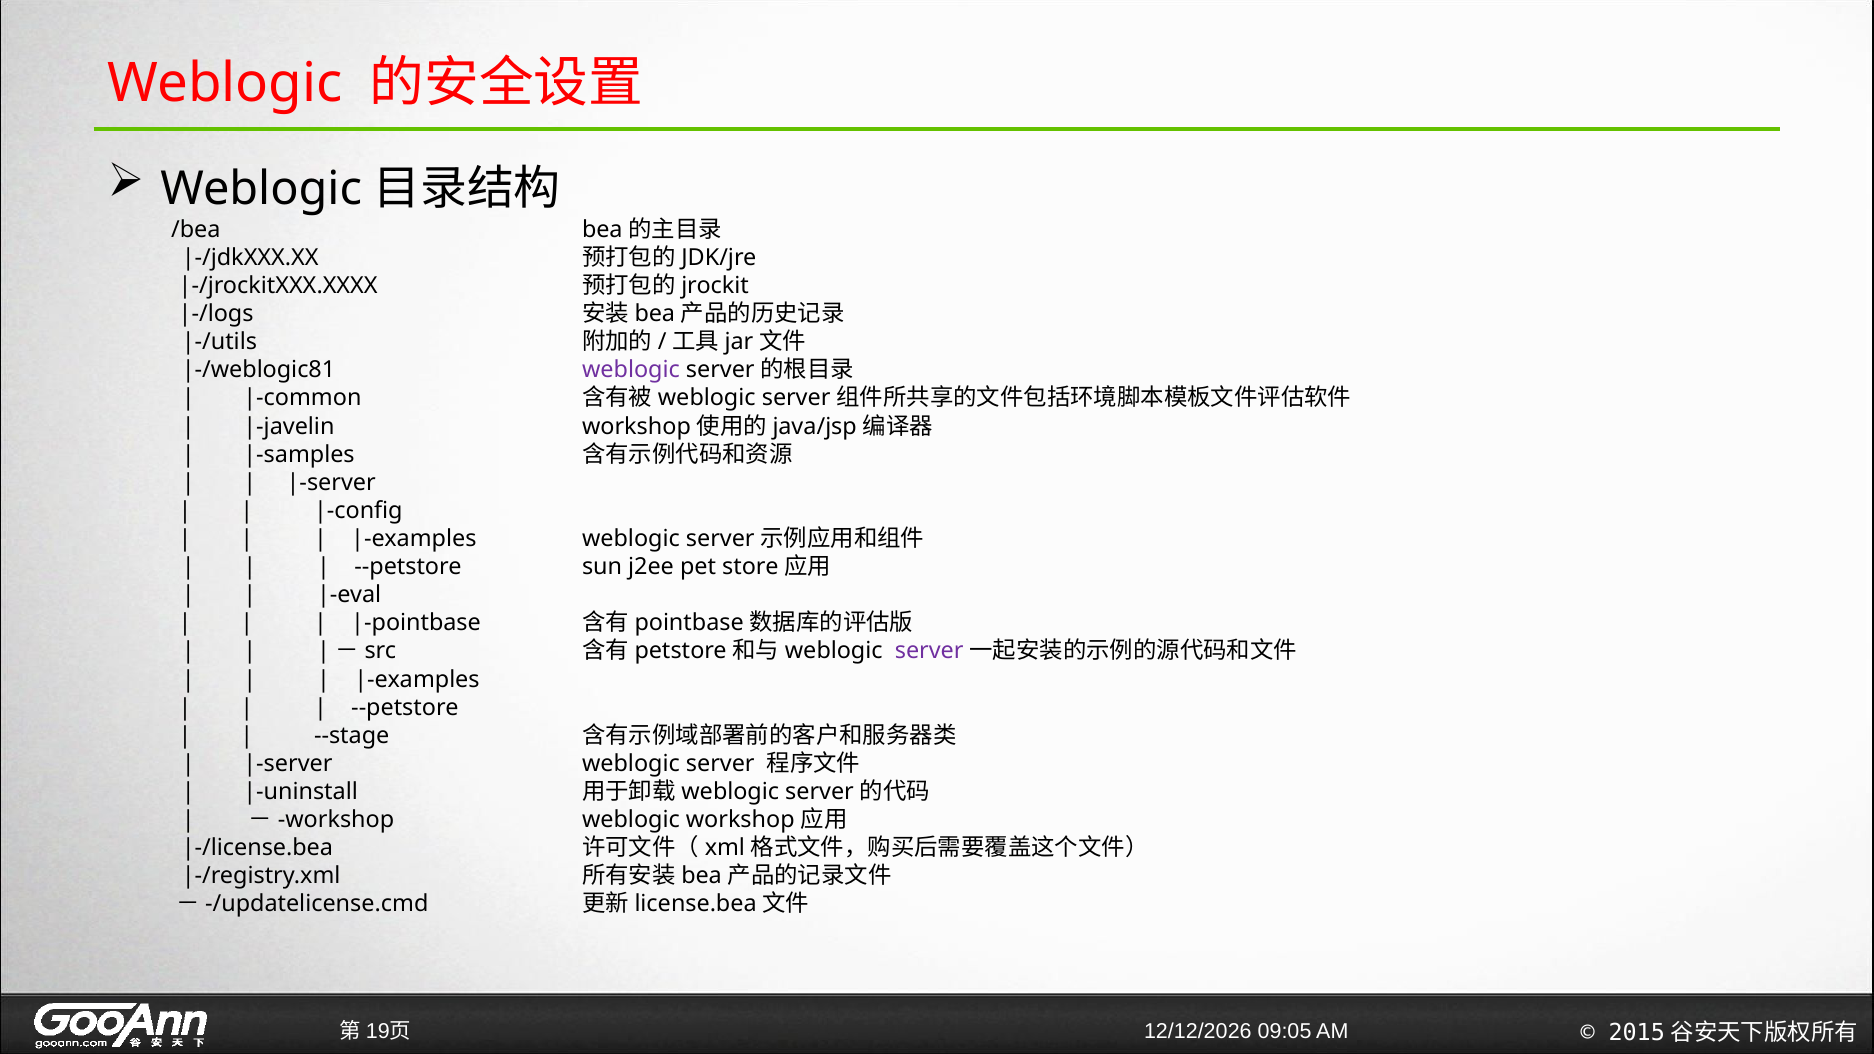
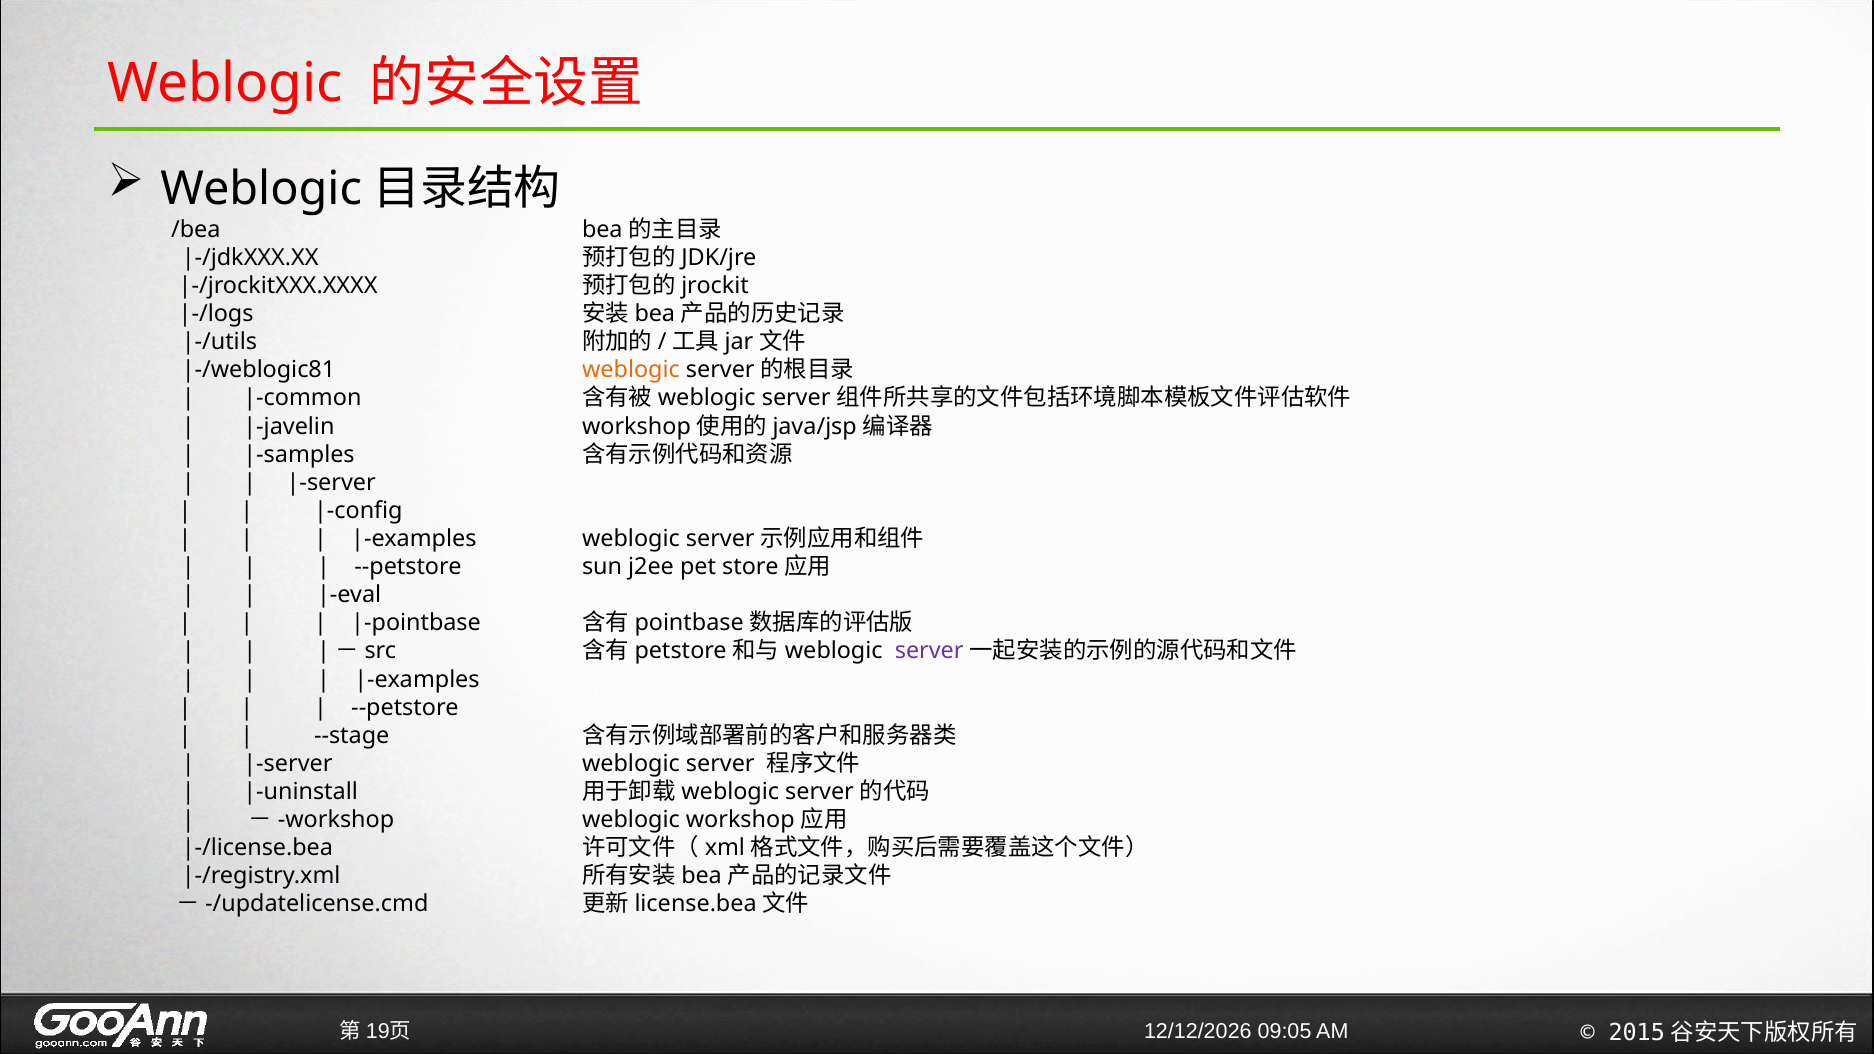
weblogic colour: purple -> orange (631, 370)
